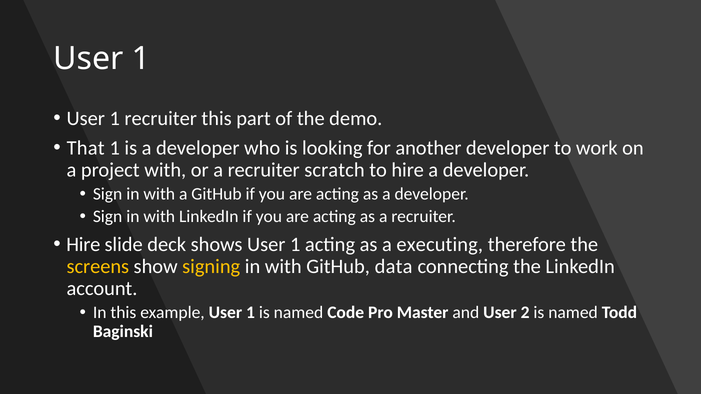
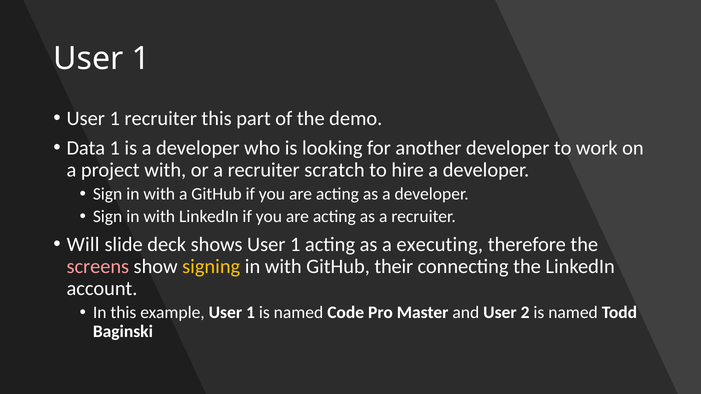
That: That -> Data (86, 148)
Hire: Hire -> Will (83, 245)
screens colour: yellow -> pink (98, 267)
data: data -> their (394, 267)
